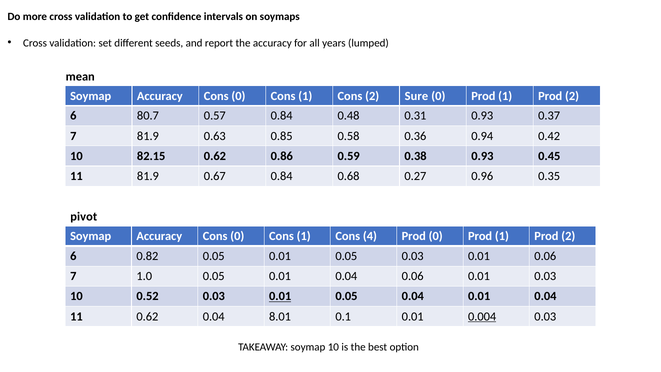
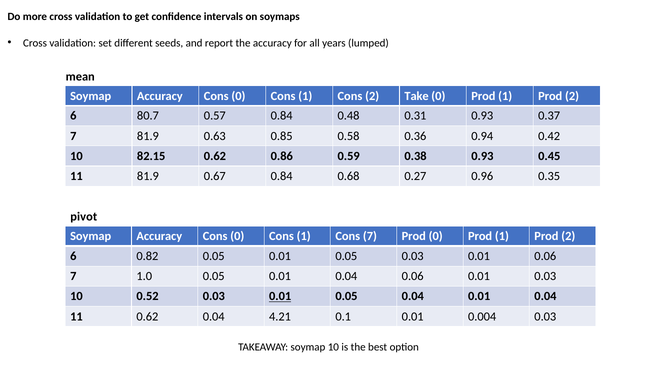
Sure: Sure -> Take (417, 96)
Cons 4: 4 -> 7 (370, 236)
8.01: 8.01 -> 4.21 (280, 316)
0.004 underline: present -> none (482, 316)
